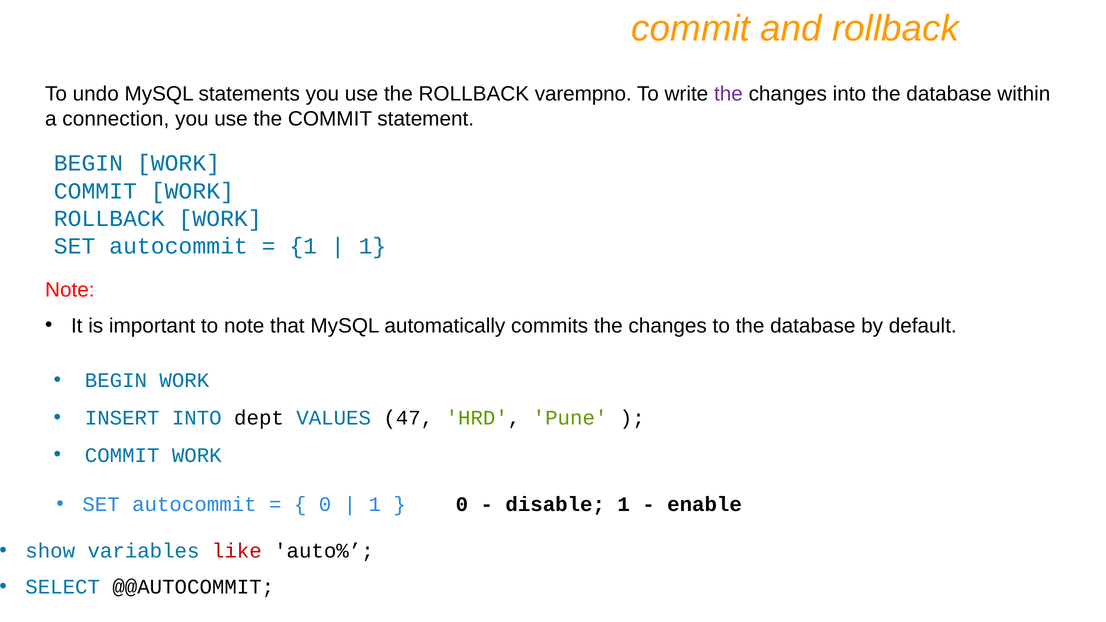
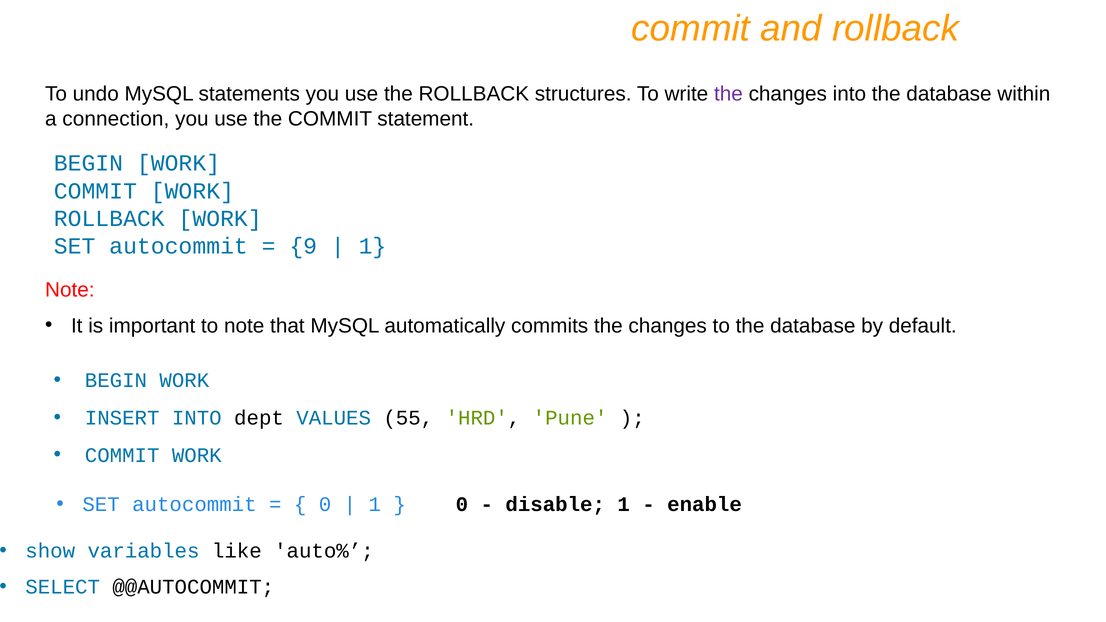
varempno: varempno -> structures (583, 94)
1: 1 -> 9 (303, 246)
47: 47 -> 55 (408, 418)
like colour: red -> black (237, 551)
